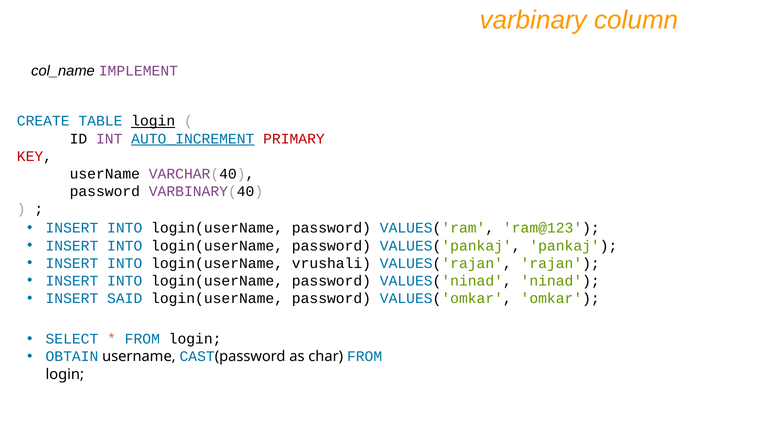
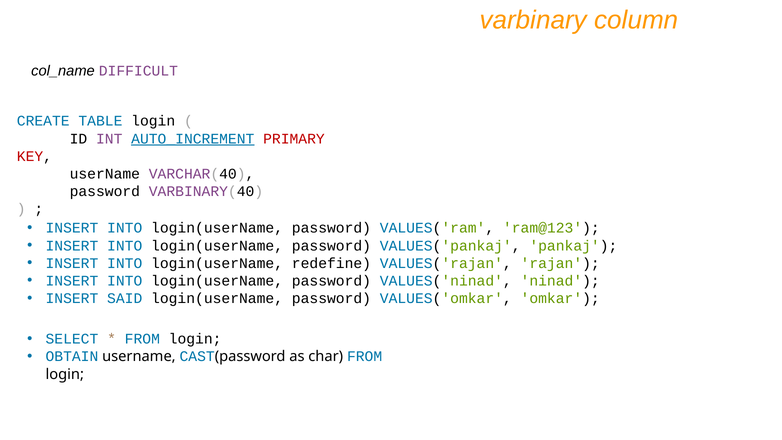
IMPLEMENT: IMPLEMENT -> DIFFICULT (138, 71)
login underline: present -> none (153, 121)
vrushali: vrushali -> redefine (331, 263)
